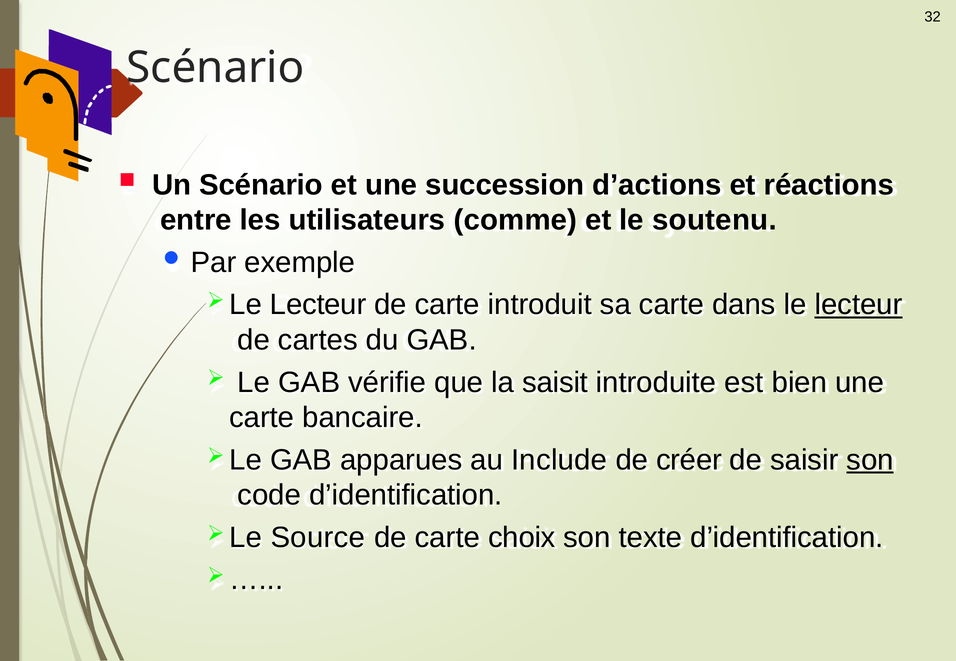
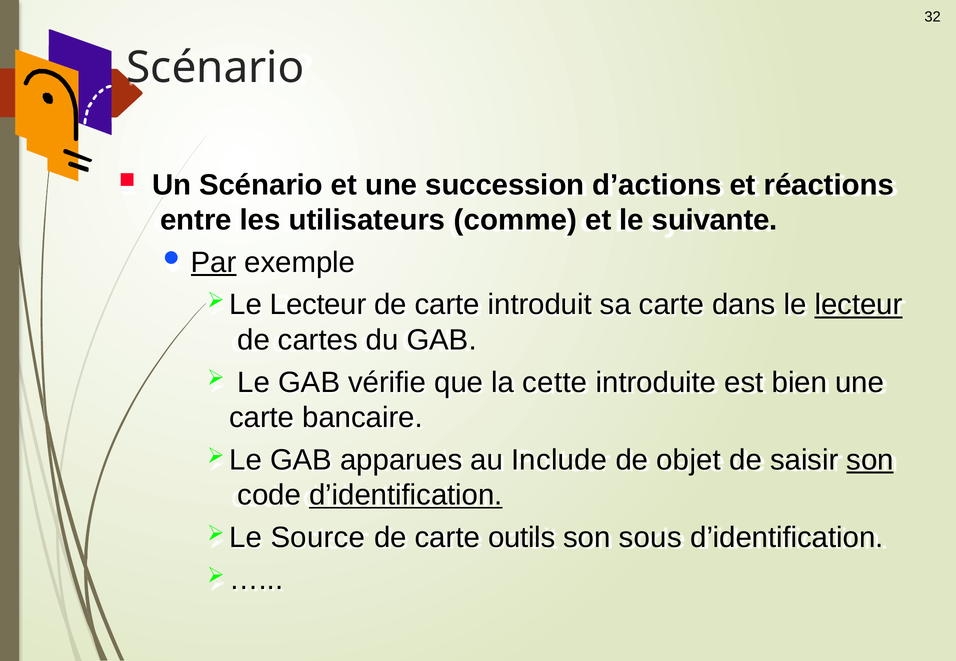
soutenu: soutenu -> suivante (715, 220)
Par underline: none -> present (214, 263)
saisit: saisit -> cette (555, 383)
créer: créer -> objet (689, 461)
d’identification underline: none -> present (406, 496)
choix: choix -> outils (522, 538)
texte: texte -> sous (650, 538)
